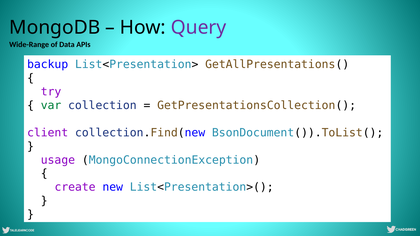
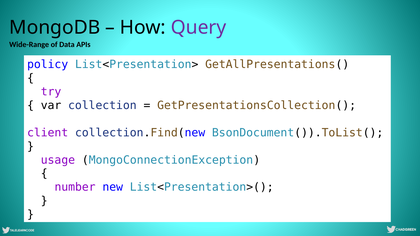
backup: backup -> policy (48, 65)
var colour: green -> black (51, 106)
create: create -> number (75, 187)
